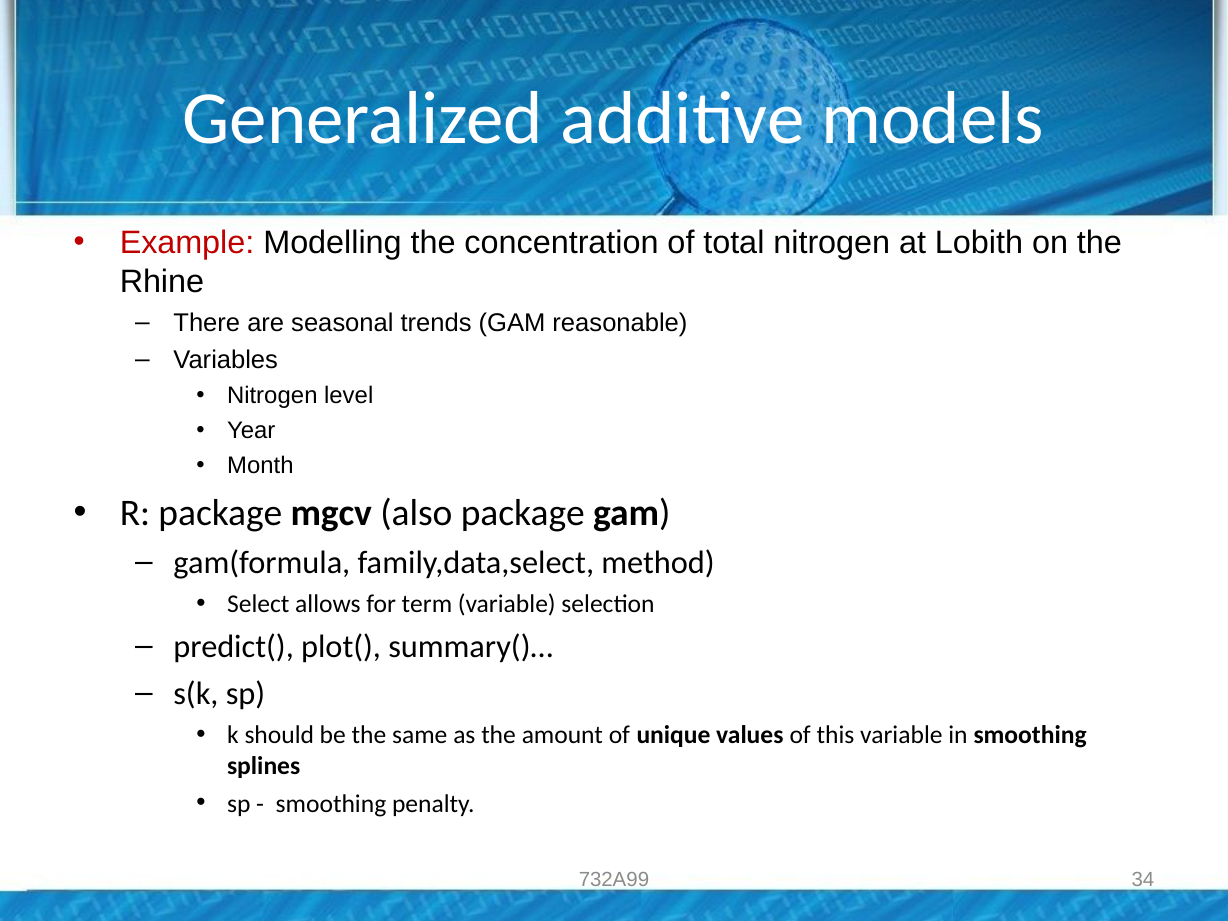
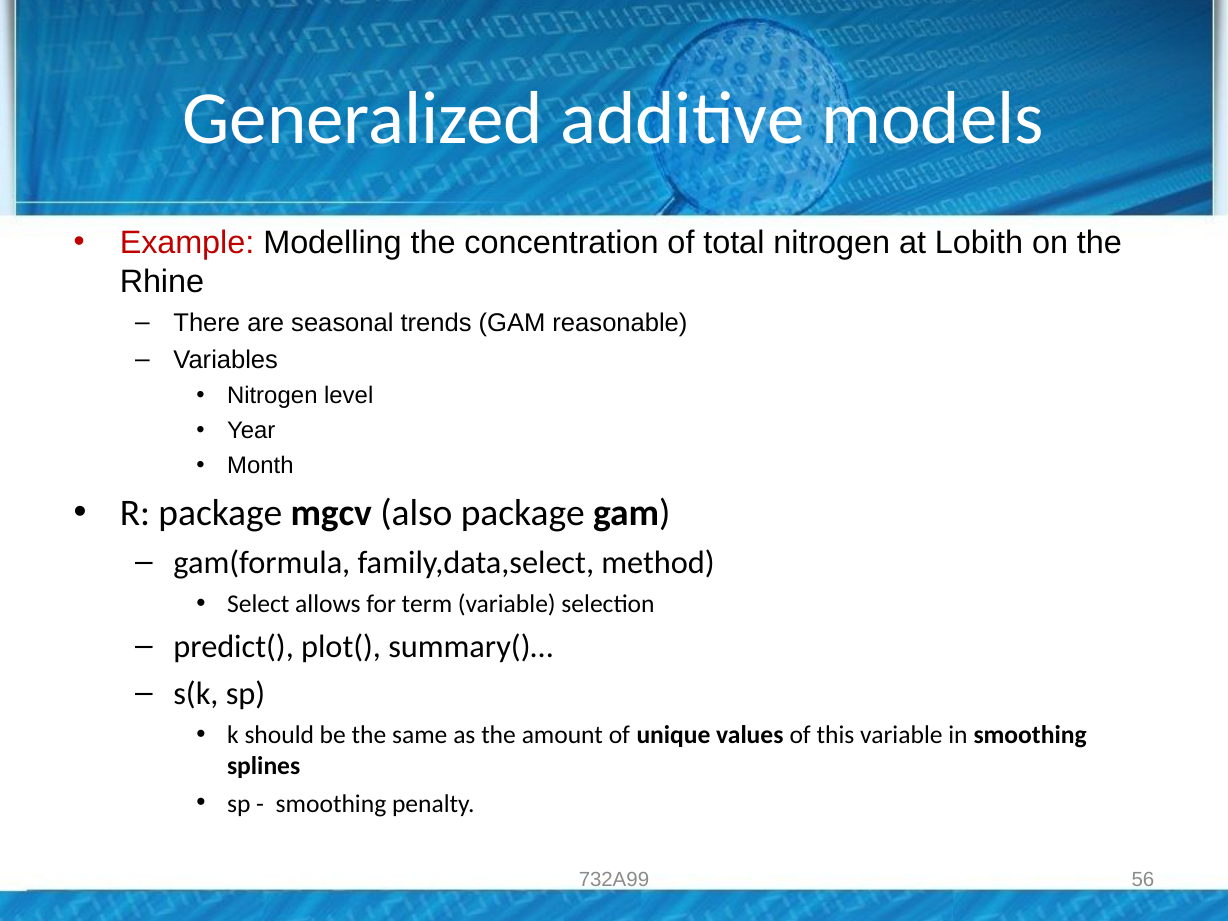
34: 34 -> 56 (1143, 880)
